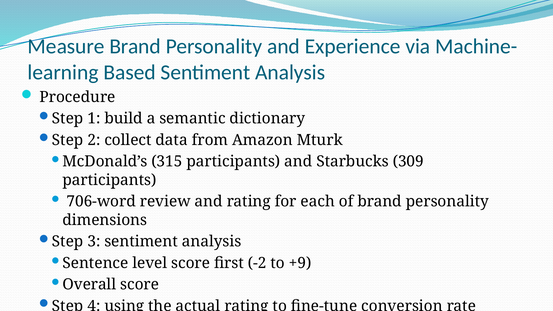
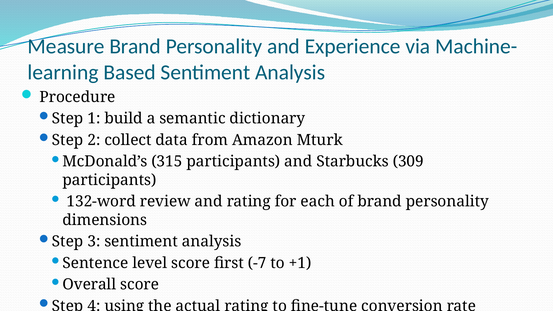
706-word: 706-word -> 132-word (101, 202)
-2: -2 -> -7 (257, 263)
+9: +9 -> +1 (300, 263)
